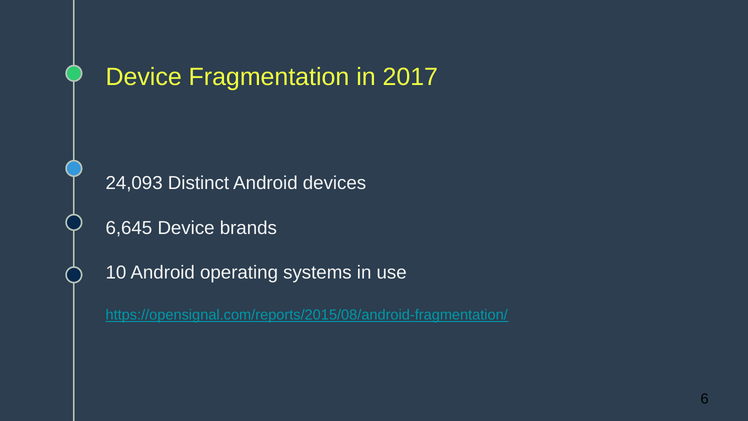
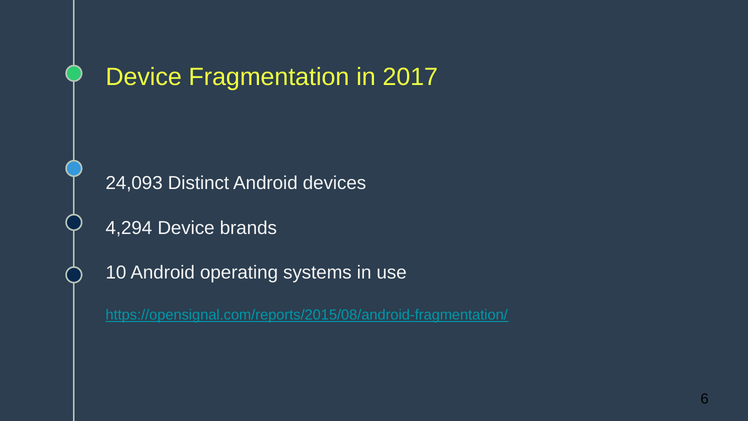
6,645: 6,645 -> 4,294 (129, 228)
